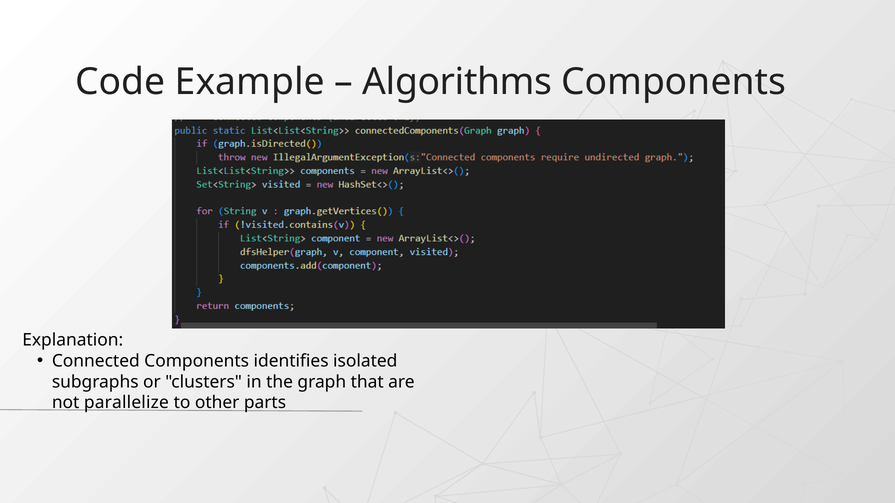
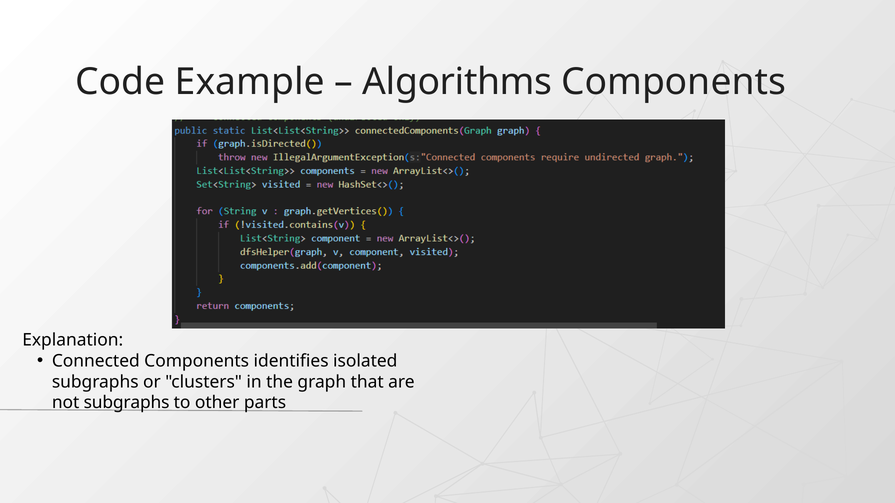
not parallelize: parallelize -> subgraphs (127, 403)
